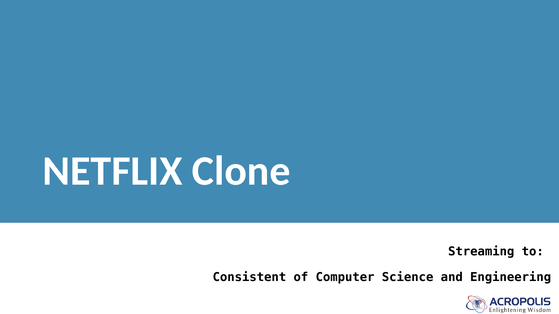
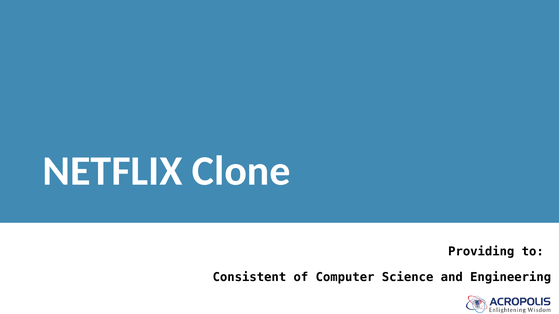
Streaming: Streaming -> Providing (481, 252)
